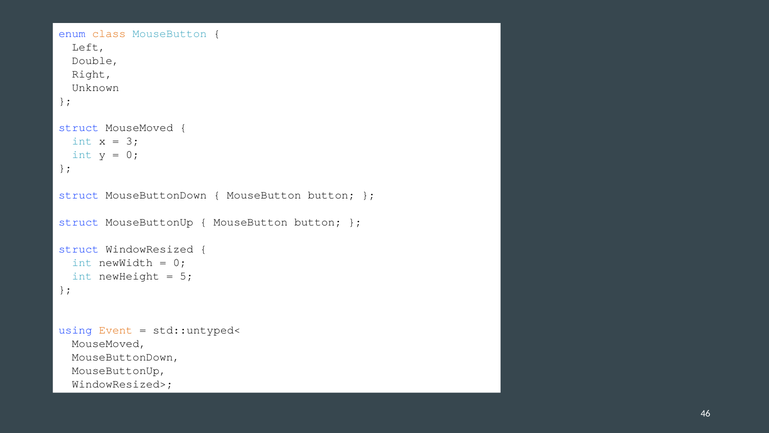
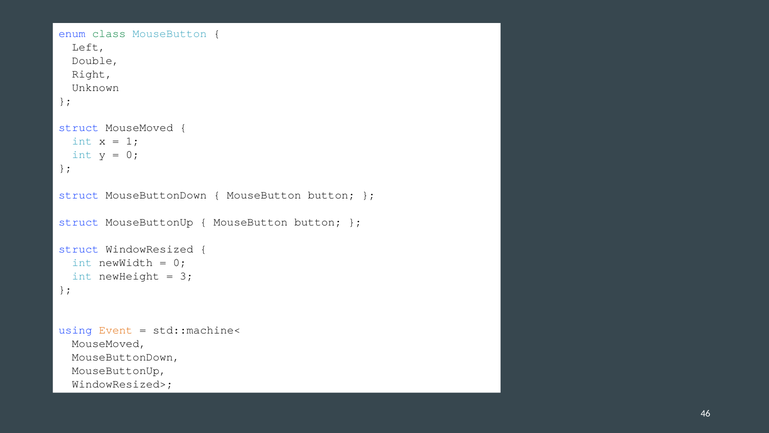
class colour: orange -> green (109, 33)
3: 3 -> 1 (133, 141)
5: 5 -> 3 (186, 276)
std::untyped<: std::untyped< -> std::machine< (197, 330)
